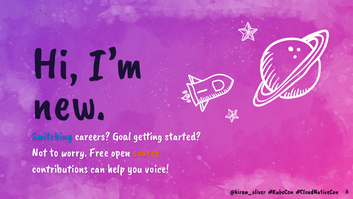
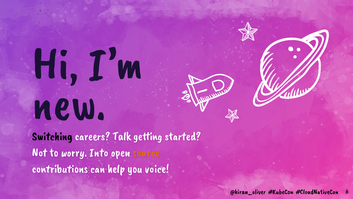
Switching colour: blue -> black (52, 136)
Goal: Goal -> Talk (122, 136)
Free: Free -> Into (99, 152)
